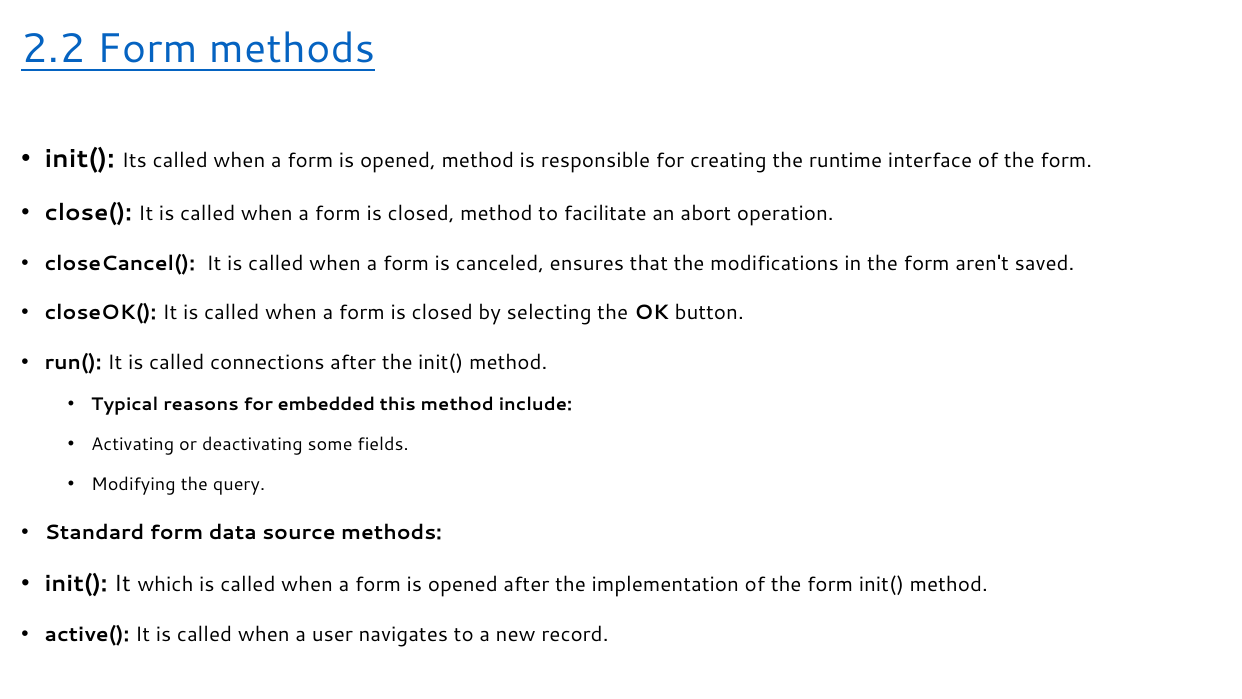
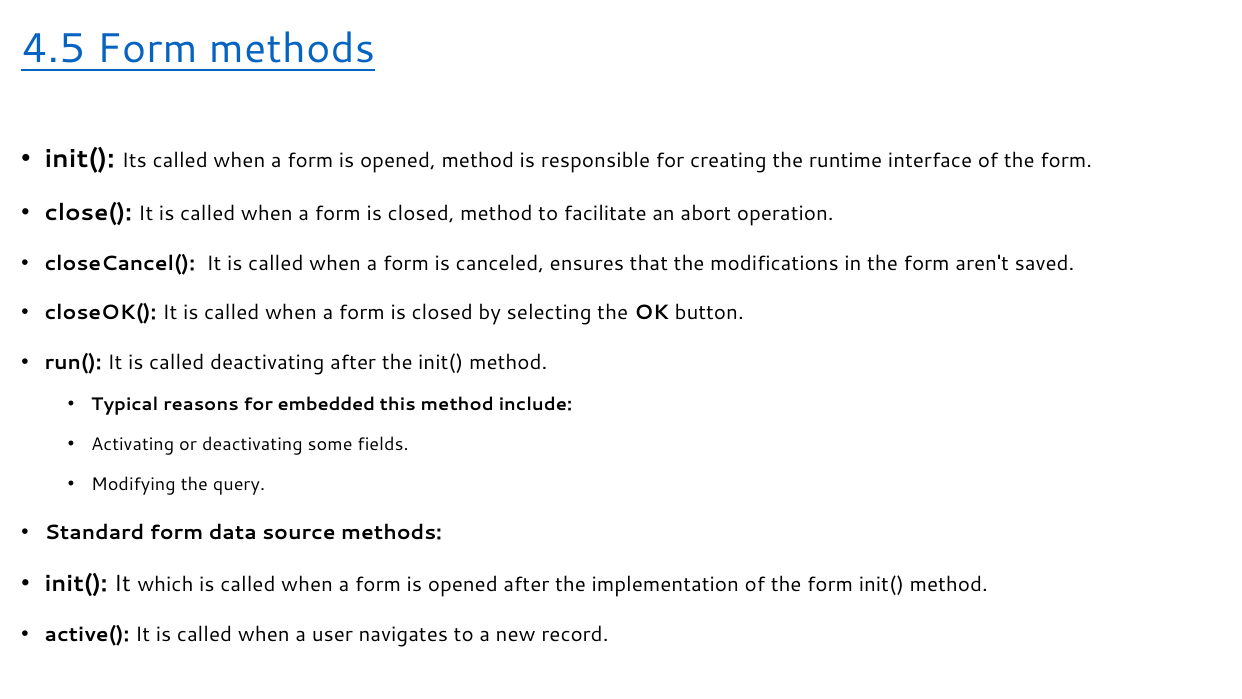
2.2: 2.2 -> 4.5 (53, 49)
called connections: connections -> deactivating (267, 362)
